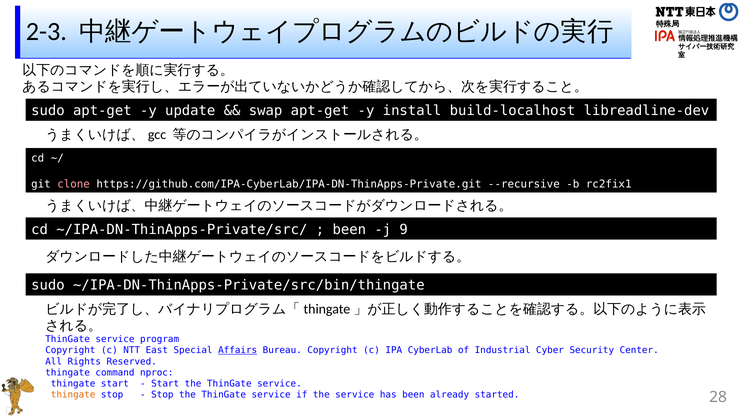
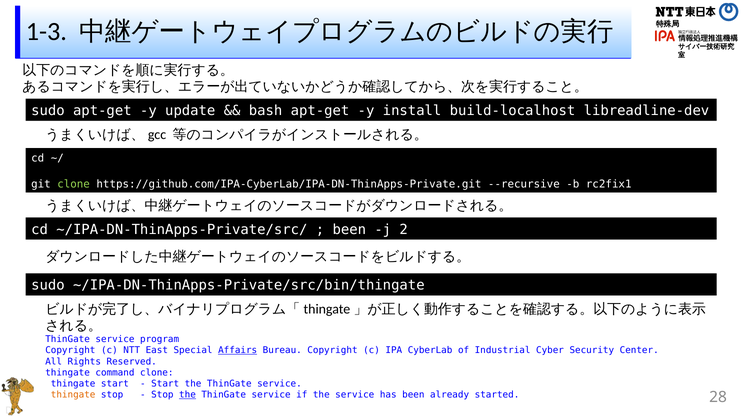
2-3: 2-3 -> 1-3 (46, 32)
swap: swap -> bash (266, 111)
clone colour: pink -> light green (74, 184)
9: 9 -> 2 (404, 230)
command nproc: nproc -> clone (157, 373)
the underline: none -> present (187, 395)
